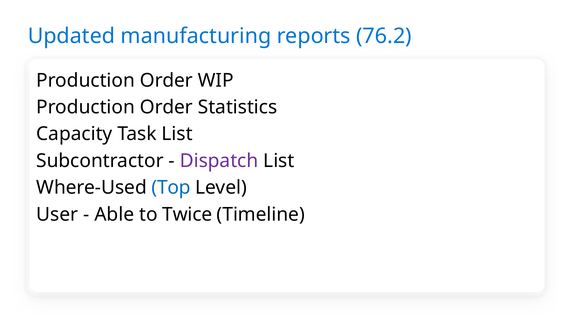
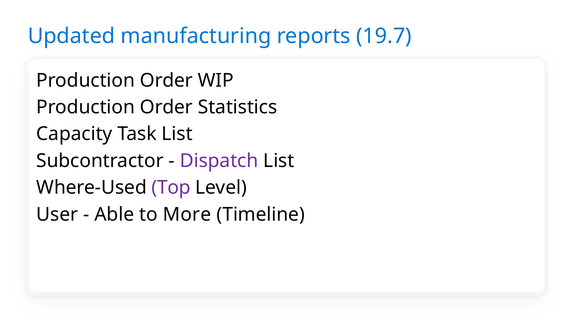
76.2: 76.2 -> 19.7 (384, 36)
Top colour: blue -> purple (171, 188)
Twice: Twice -> More (187, 214)
